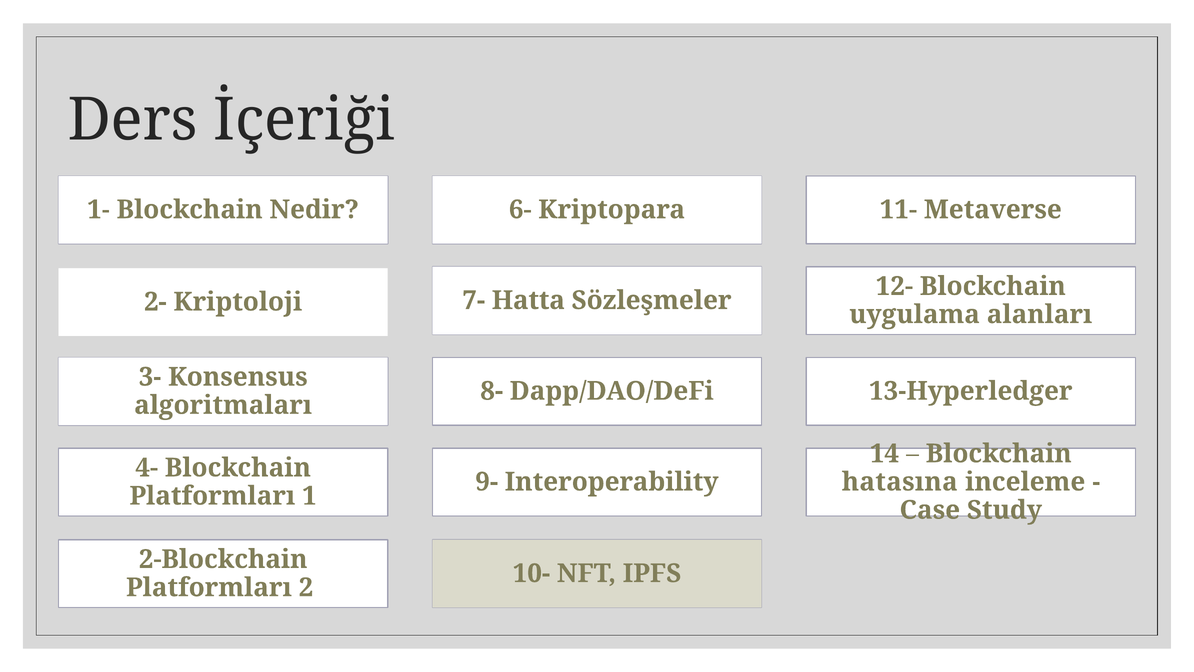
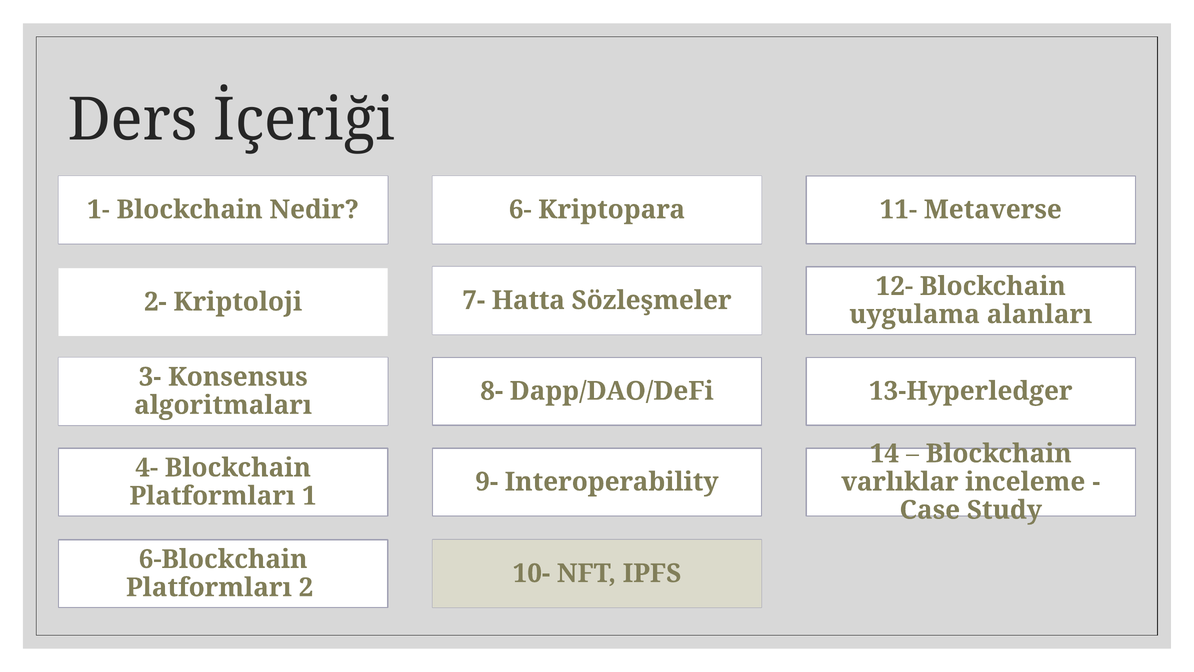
hatasına: hatasına -> varlıklar (900, 482)
2-Blockchain: 2-Blockchain -> 6-Blockchain (223, 559)
